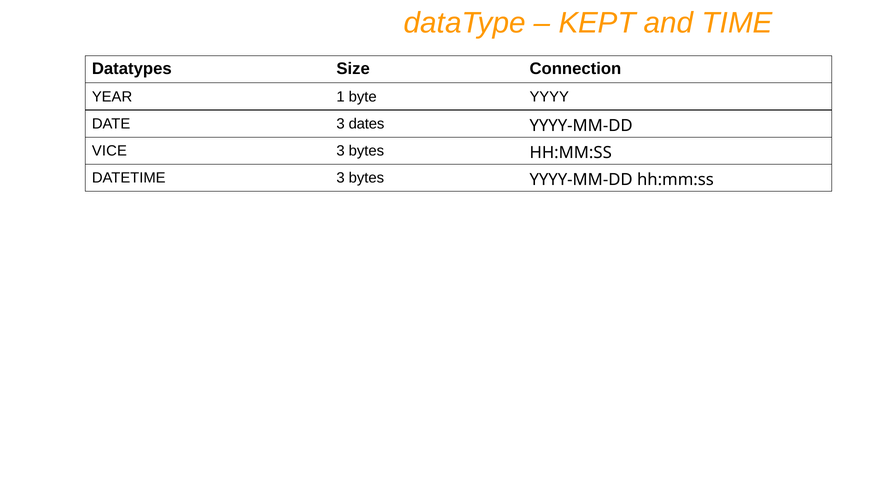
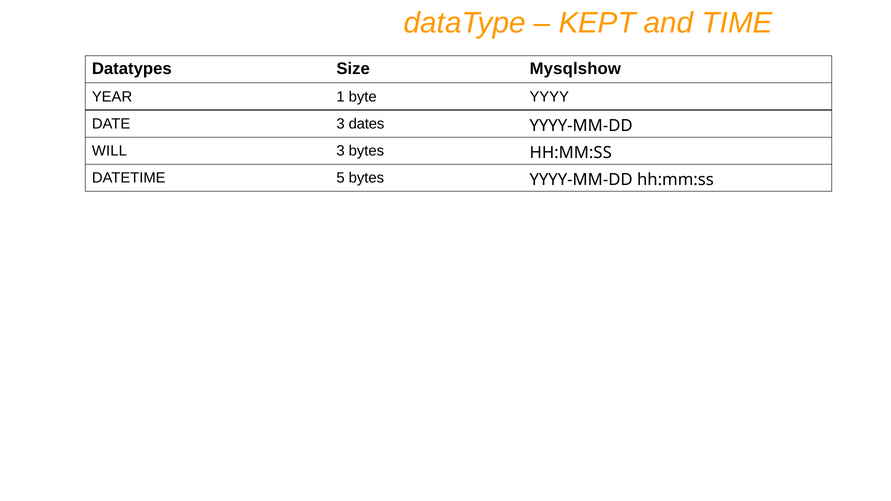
Connection: Connection -> Mysqlshow (575, 69)
VICE: VICE -> WILL (109, 151)
DATETIME 3: 3 -> 5 (341, 178)
